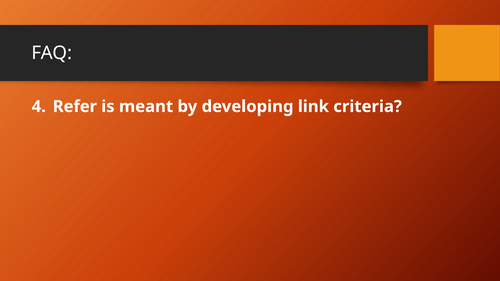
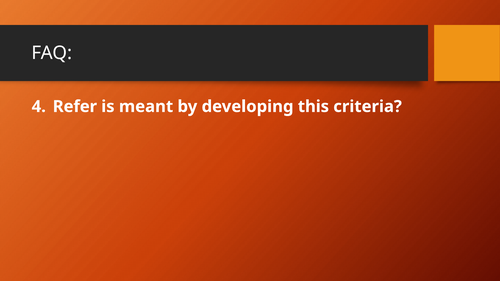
link: link -> this (313, 107)
